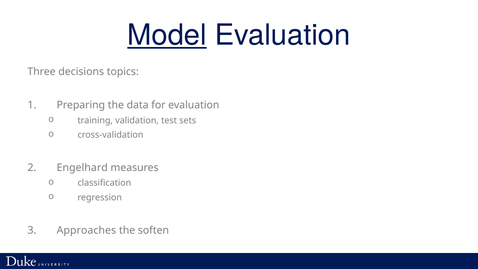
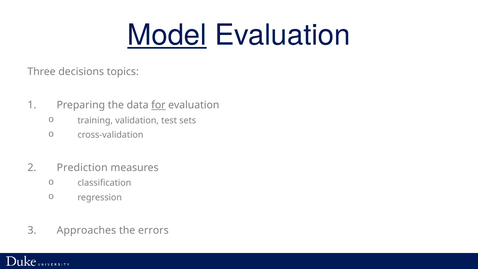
for underline: none -> present (158, 105)
Engelhard: Engelhard -> Prediction (82, 168)
soften: soften -> errors (153, 230)
